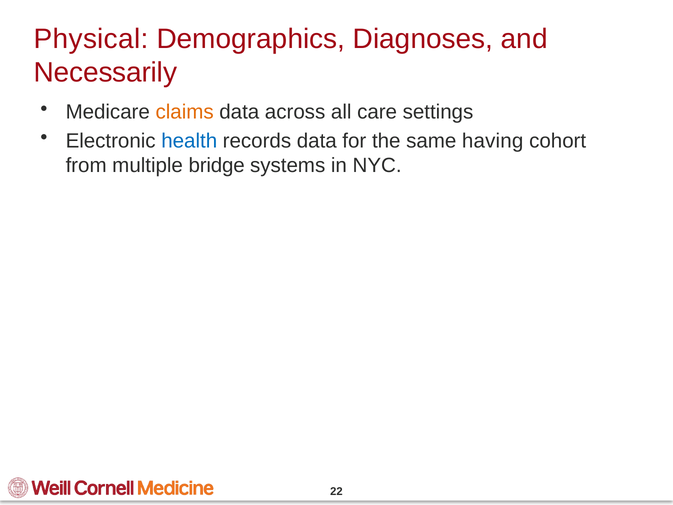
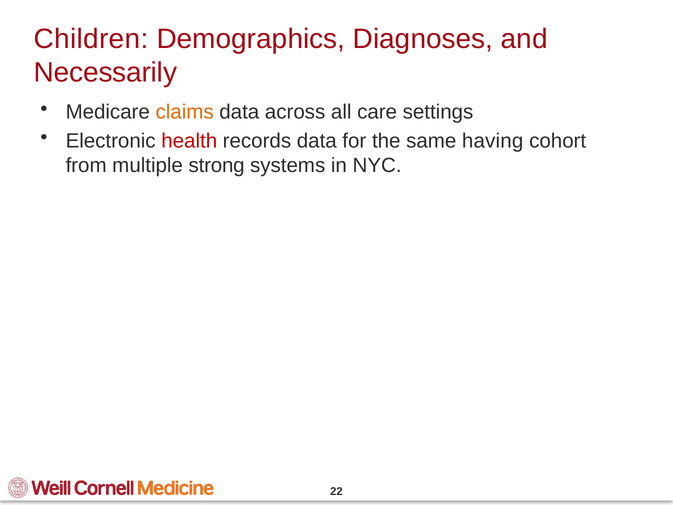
Physical: Physical -> Children (91, 39)
health colour: blue -> red (189, 141)
bridge: bridge -> strong (217, 166)
